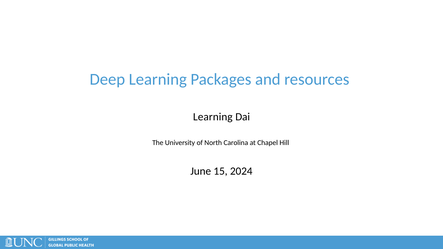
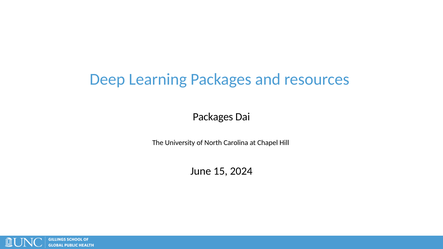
Learning: Learning -> Packages (213, 117)
